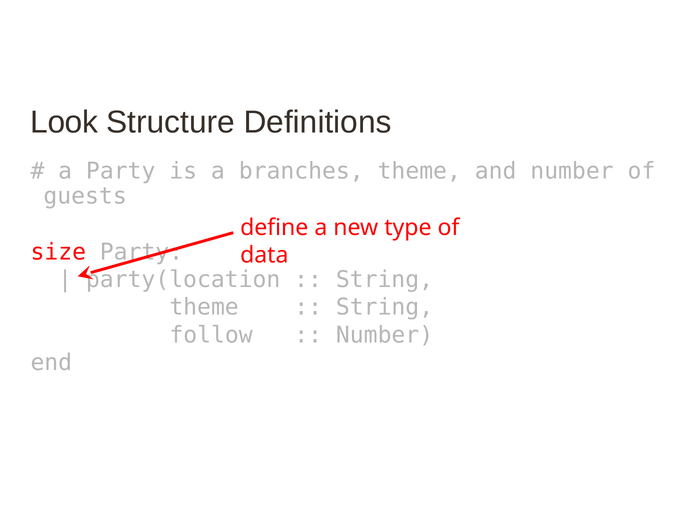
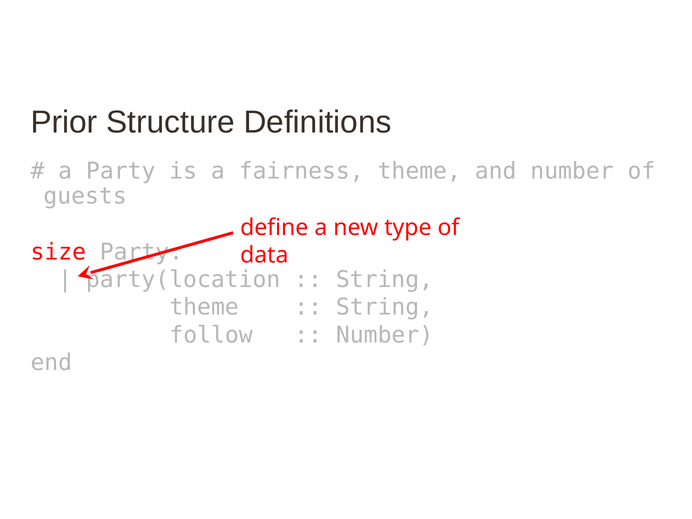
Look: Look -> Prior (64, 122)
branches: branches -> fairness (301, 171)
